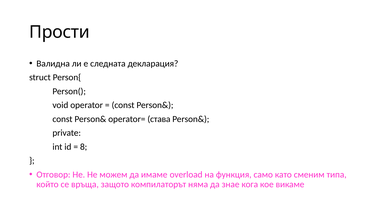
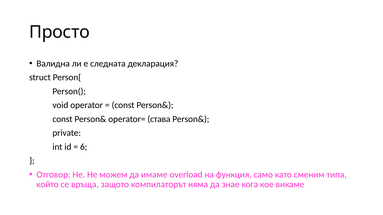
Прости: Прости -> Просто (59, 32)
8: 8 -> 6 (84, 147)
